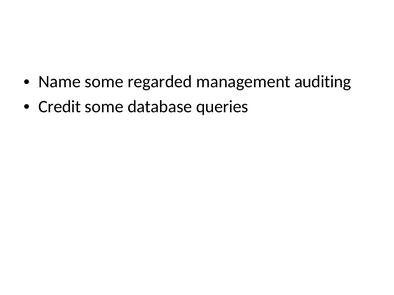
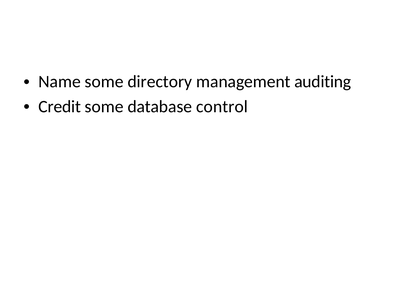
regarded: regarded -> directory (160, 82)
queries: queries -> control (222, 107)
